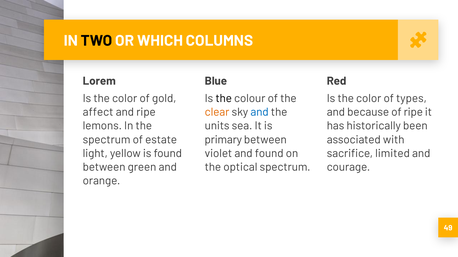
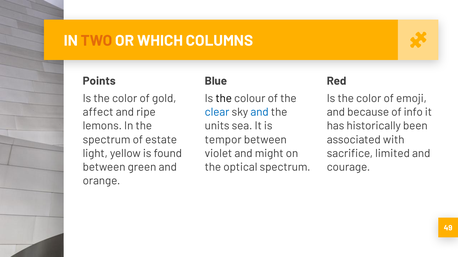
TWO colour: black -> orange (97, 41)
Lorem: Lorem -> Points (99, 81)
types: types -> emoji (411, 99)
clear colour: orange -> blue (217, 112)
of ripe: ripe -> info (413, 112)
primary: primary -> tempor (223, 140)
and found: found -> might (269, 154)
